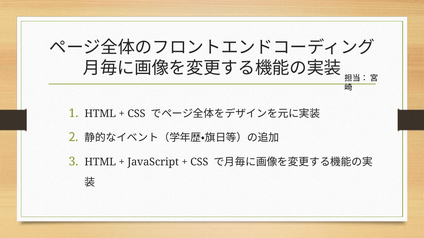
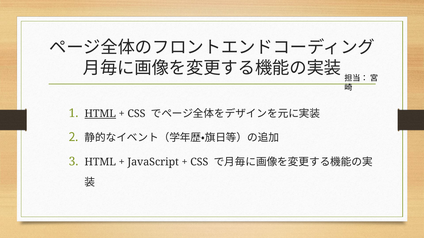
HTML underline: none -> present (100, 114)
